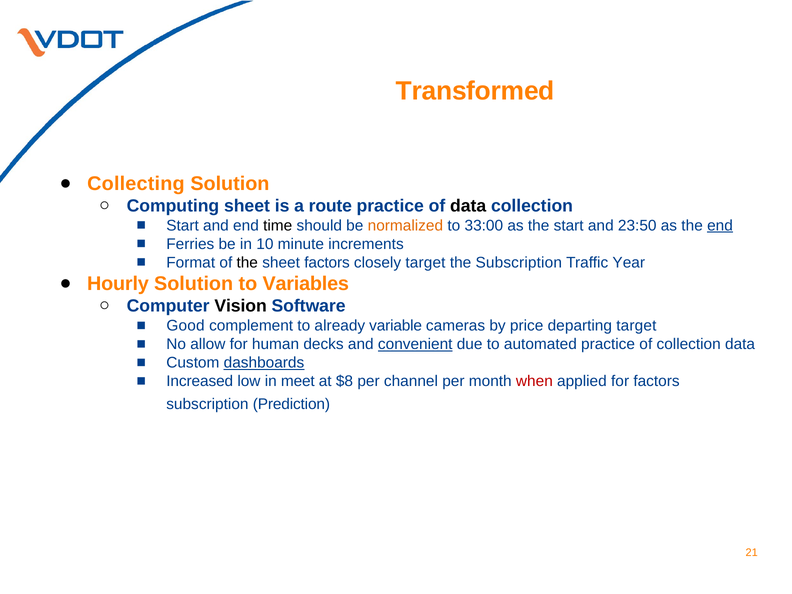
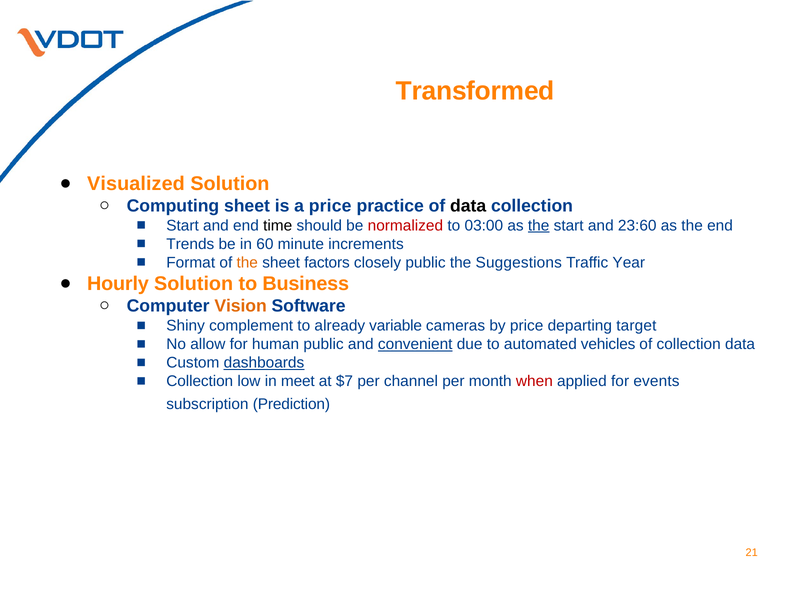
Collecting: Collecting -> Visualized (136, 184)
a route: route -> price (330, 206)
normalized colour: orange -> red (405, 225)
33:00: 33:00 -> 03:00 (484, 225)
the underline: none -> present (539, 225)
23:50: 23:50 -> 23:60 (637, 225)
end underline: present -> none (720, 225)
Ferries: Ferries -> Trends (190, 244)
10: 10 -> 60 (265, 244)
the colour: black -> orange (247, 262)
closely target: target -> public (426, 262)
the Subscription: Subscription -> Suggestions (519, 262)
Variables: Variables -> Business (306, 284)
Vision colour: black -> orange (241, 306)
Good: Good -> Shiny (186, 326)
human decks: decks -> public (324, 344)
automated practice: practice -> vehicles (608, 344)
Increased: Increased -> Collection (200, 381)
$8: $8 -> $7 (344, 381)
for factors: factors -> events (656, 381)
